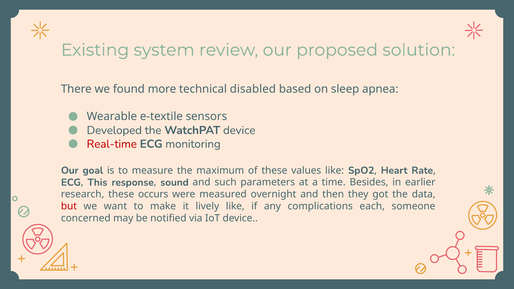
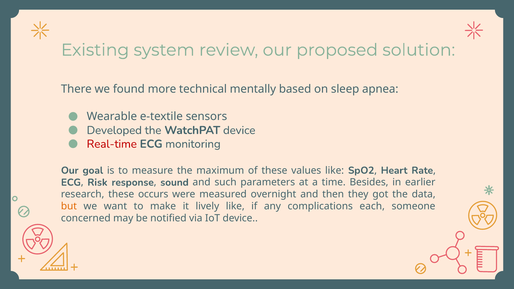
disabled: disabled -> mentally (253, 89)
This: This -> Risk (97, 182)
but colour: red -> orange (69, 206)
